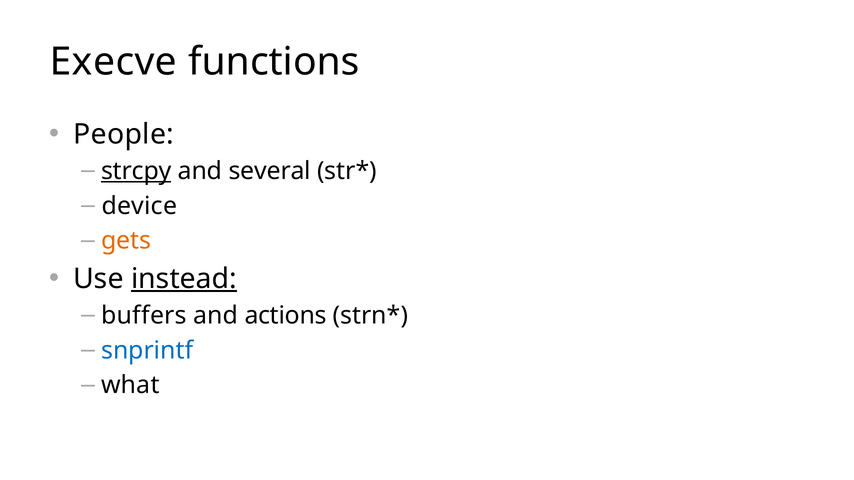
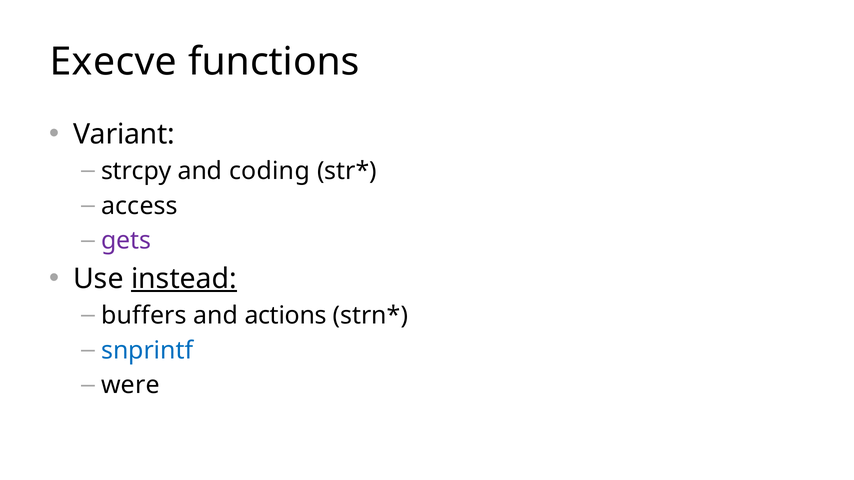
People: People -> Variant (124, 134)
strcpy underline: present -> none (136, 171)
several: several -> coding (269, 171)
device: device -> access (139, 206)
gets colour: orange -> purple (126, 241)
what: what -> were (130, 386)
